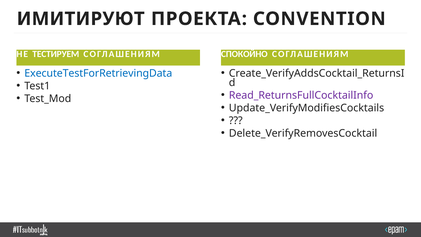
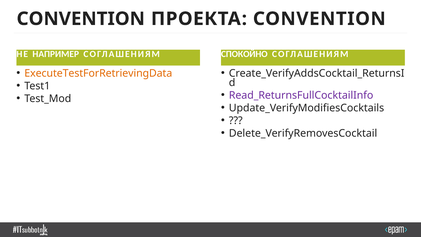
ИМИТИРУЮТ: ИМИТИРУЮТ -> CONVENTION (81, 19)
ТЕСТИРУЕМ: ТЕСТИРУЕМ -> НАПРИМЕР (56, 54)
ExecuteTestForRetrievingData colour: blue -> orange (98, 73)
